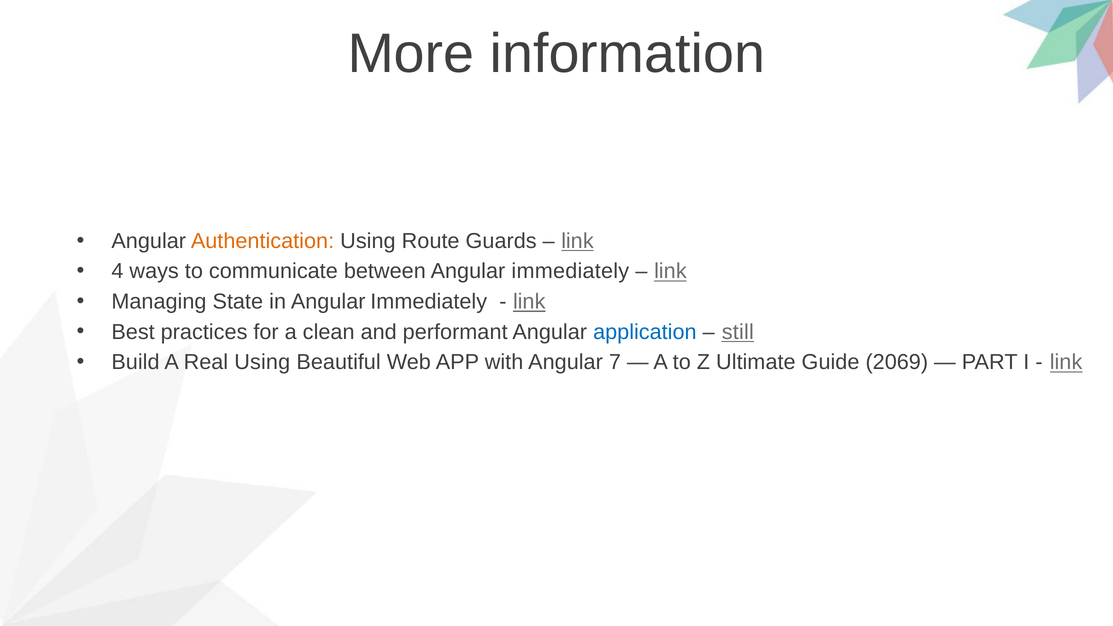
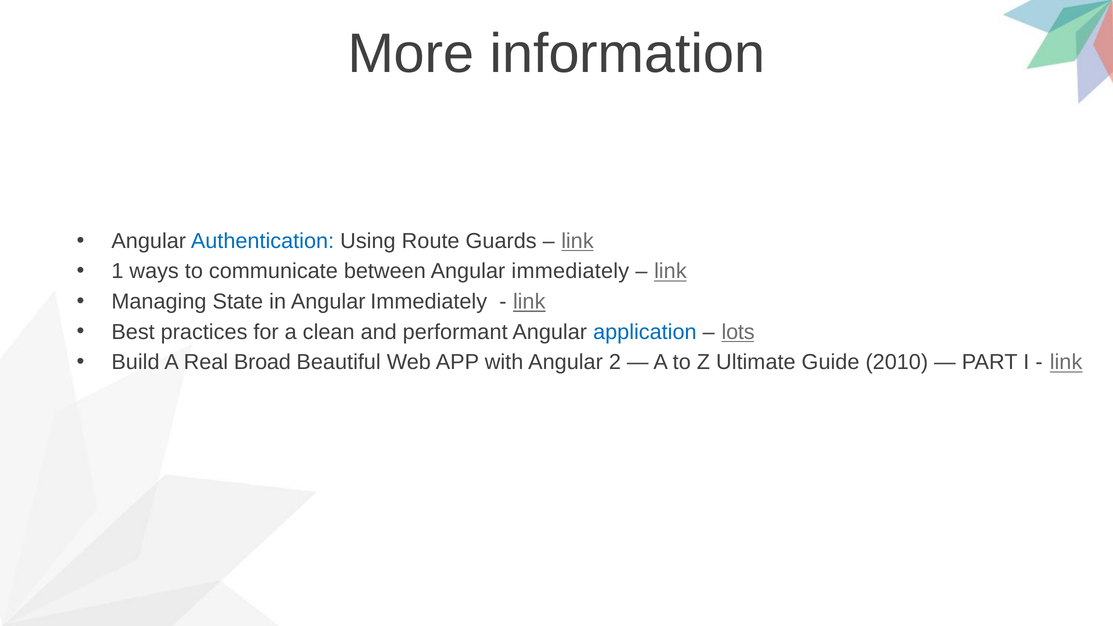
Authentication colour: orange -> blue (263, 241)
4: 4 -> 1 (117, 271)
still: still -> lots (738, 332)
Real Using: Using -> Broad (262, 362)
7: 7 -> 2 (615, 362)
2069: 2069 -> 2010 (897, 362)
